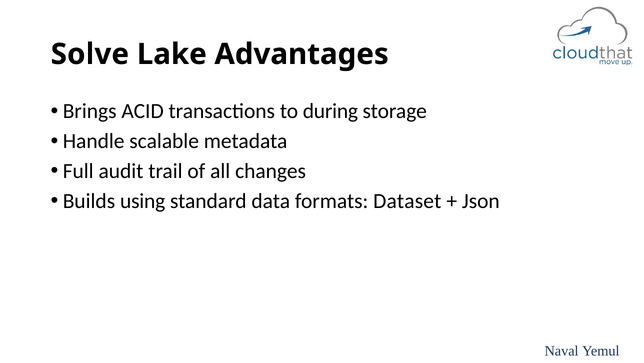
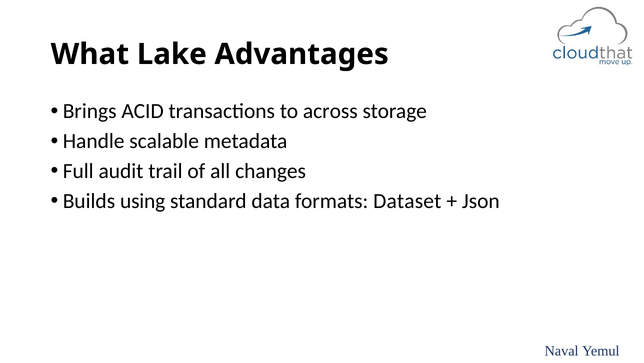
Solve: Solve -> What (90, 54)
during: during -> across (330, 111)
